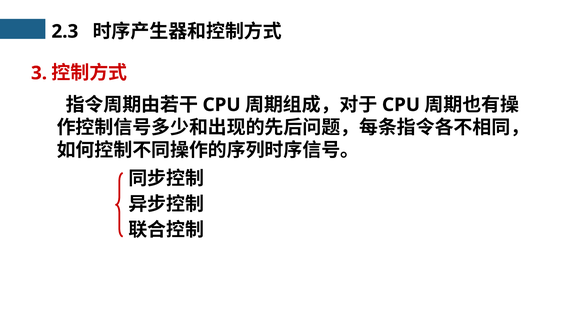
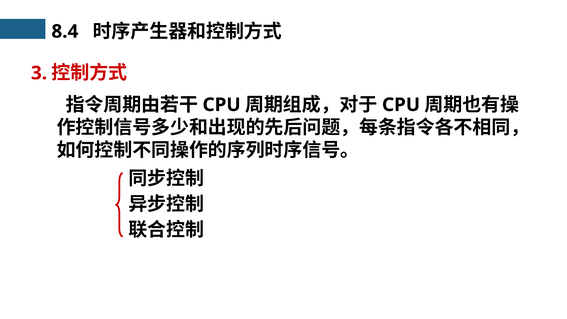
2.3: 2.3 -> 8.4 (65, 31)
